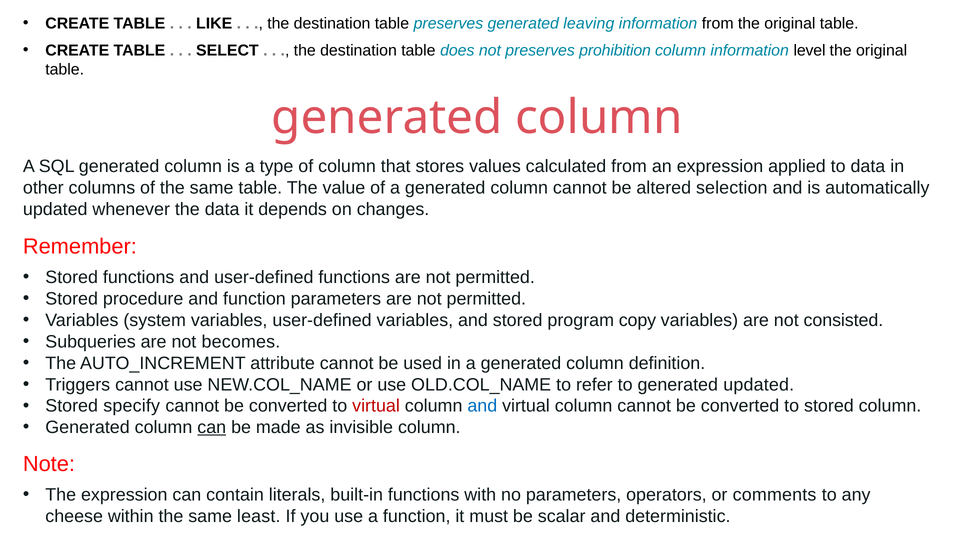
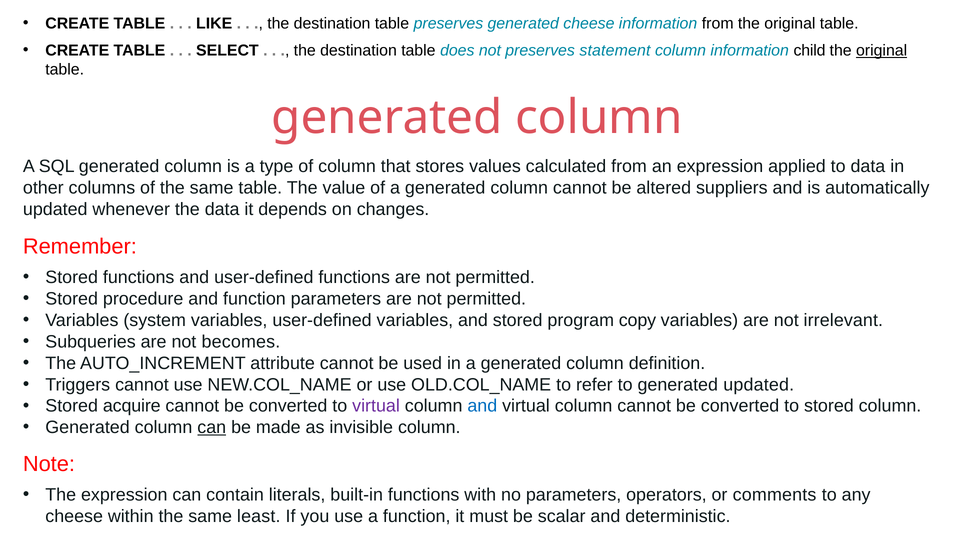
generated leaving: leaving -> cheese (589, 23)
prohibition: prohibition -> statement (615, 51)
level: level -> child (810, 51)
original underline: none -> present (882, 51)
selection: selection -> suppliers (732, 188)
consisted: consisted -> irrelevant (843, 321)
specify: specify -> acquire (132, 407)
virtual colour: red -> purple (376, 407)
